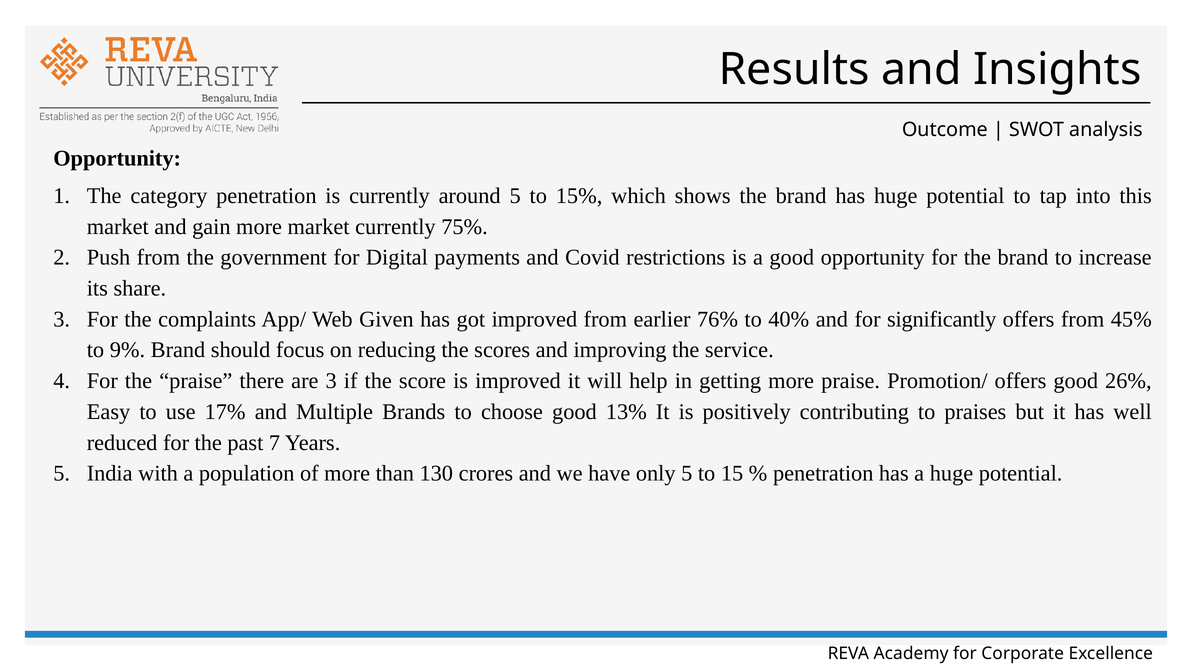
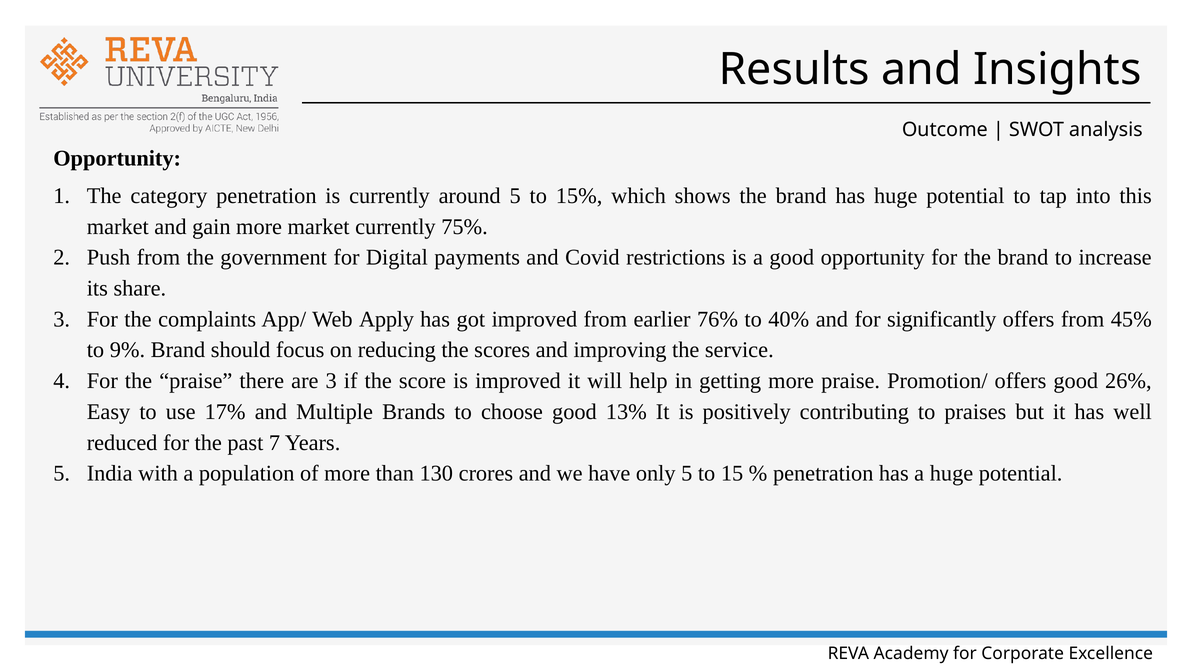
Given: Given -> Apply (386, 319)
